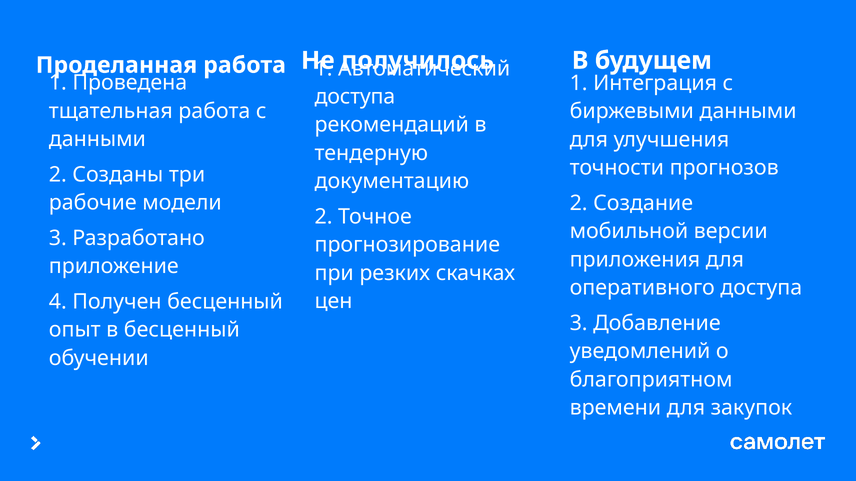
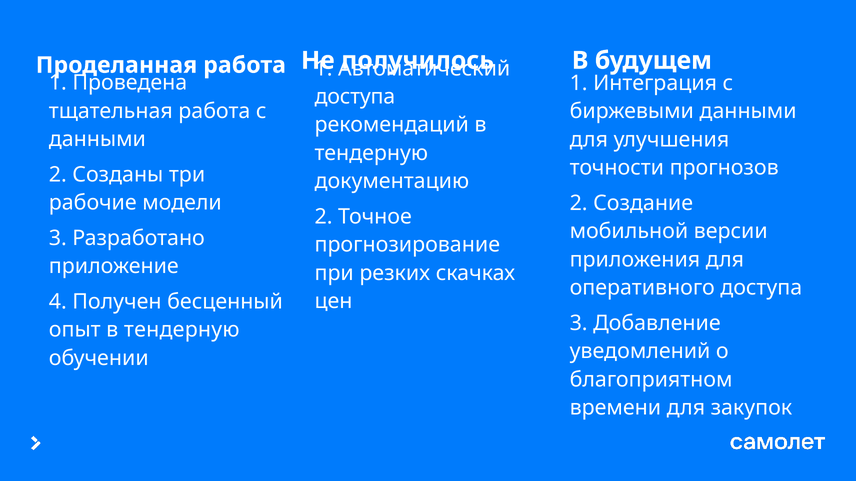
опыт в бесценный: бесценный -> тендерную (182, 330)
